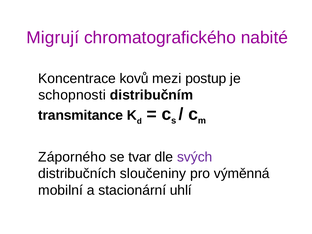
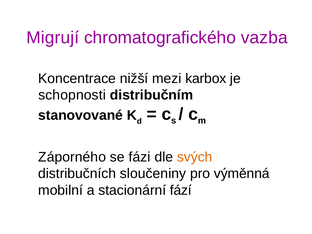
nabité: nabité -> vazba (264, 38)
kovů: kovů -> nižší (134, 78)
postup: postup -> karbox (206, 78)
transmitance: transmitance -> stanovované (81, 115)
tvar: tvar -> fázi (140, 157)
svých colour: purple -> orange (195, 157)
uhlí: uhlí -> fází (181, 190)
